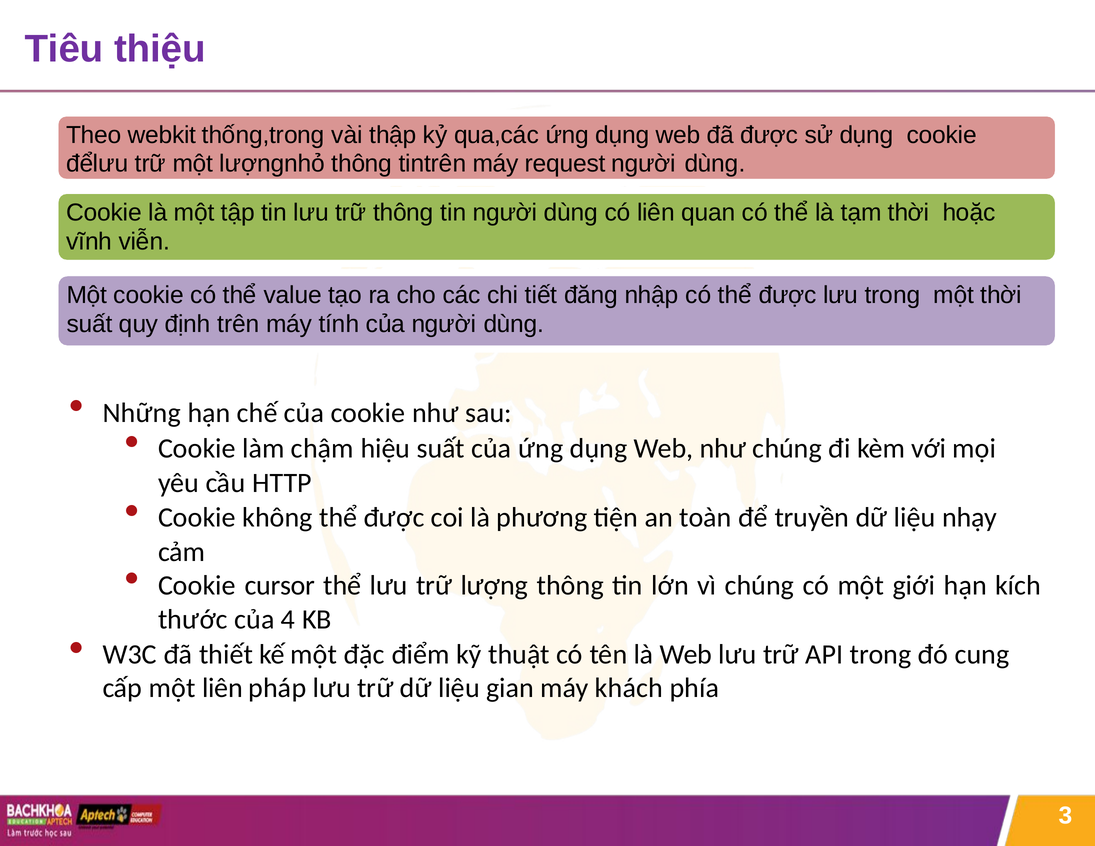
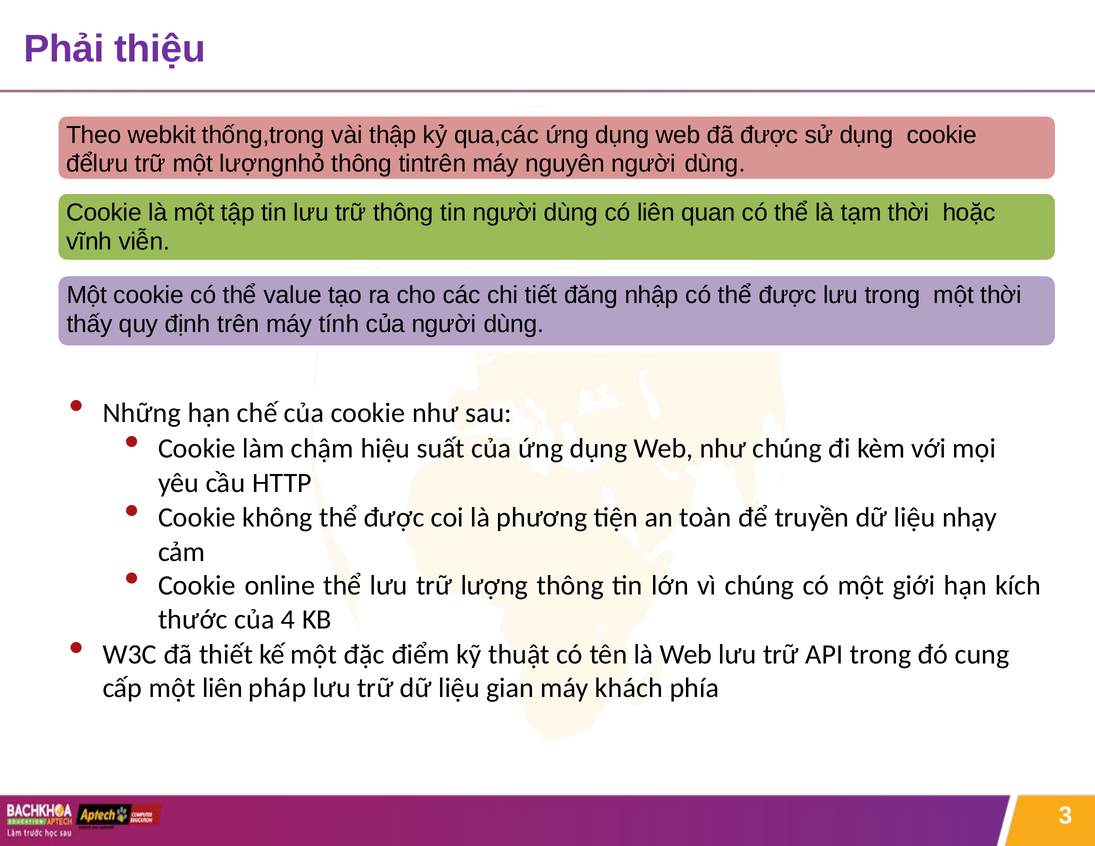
Tiêu: Tiêu -> Phải (64, 49)
request: request -> nguyên (565, 164)
suất: suất -> thấy (90, 324)
cursor: cursor -> online (280, 585)
